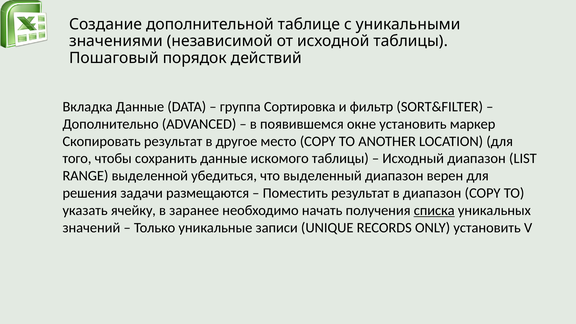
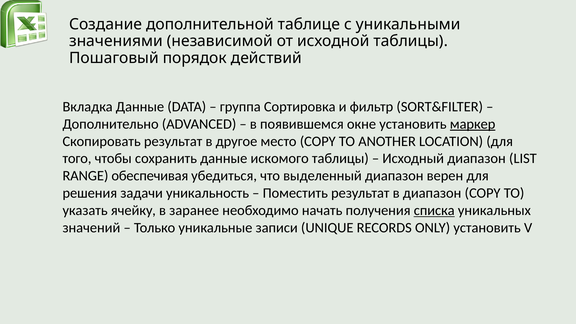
маркер underline: none -> present (473, 124)
выделенной: выделенной -> обеспечивая (150, 176)
размещаются: размещаются -> уникальность (208, 193)
